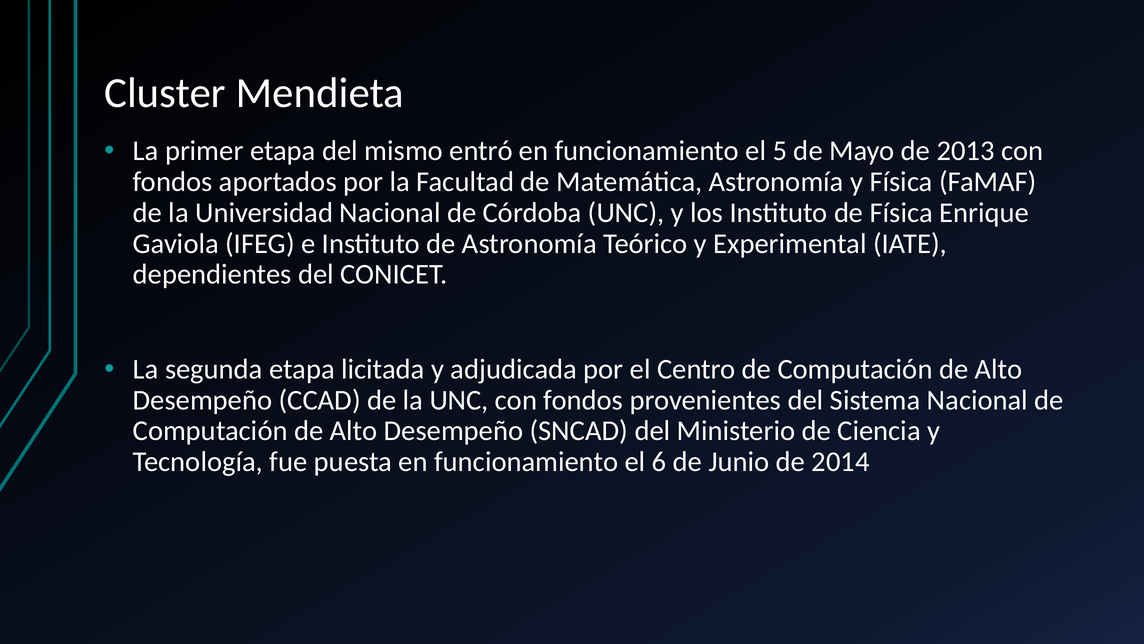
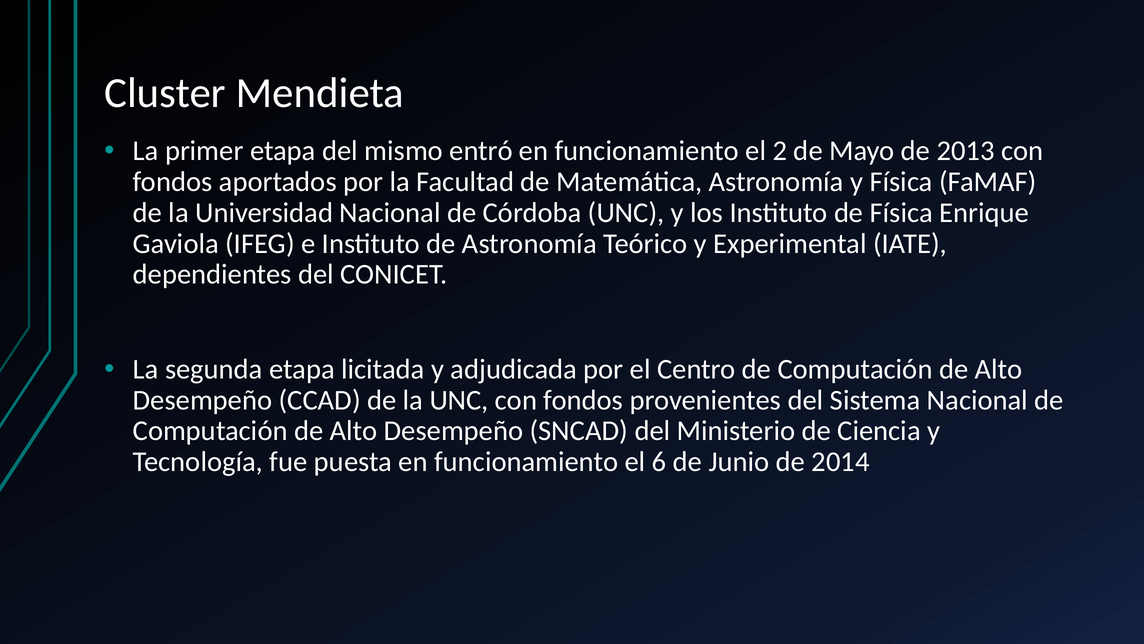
5: 5 -> 2 (780, 151)
